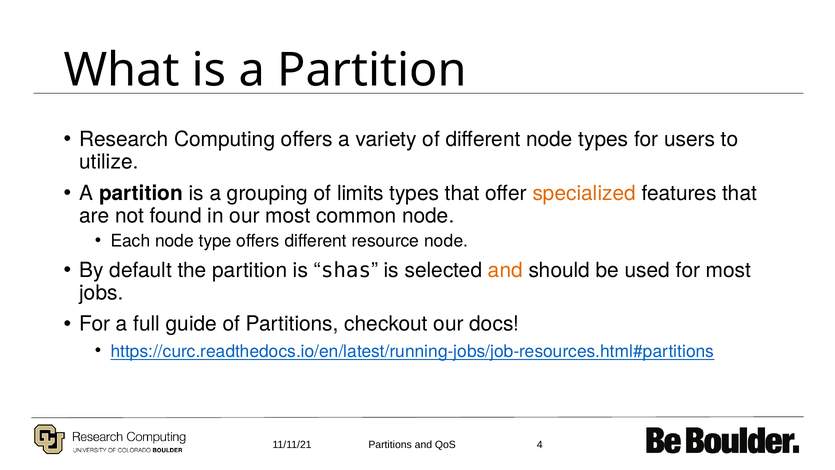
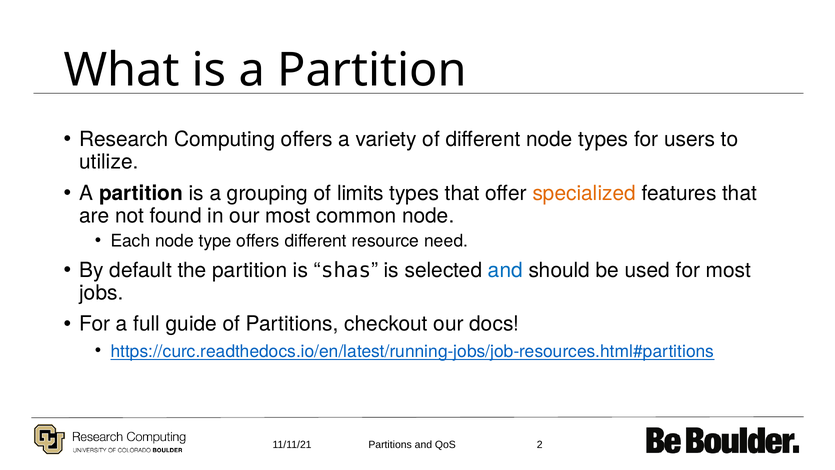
resource node: node -> need (446, 241)
and colour: orange -> blue (505, 270)
4: 4 -> 2 (540, 444)
